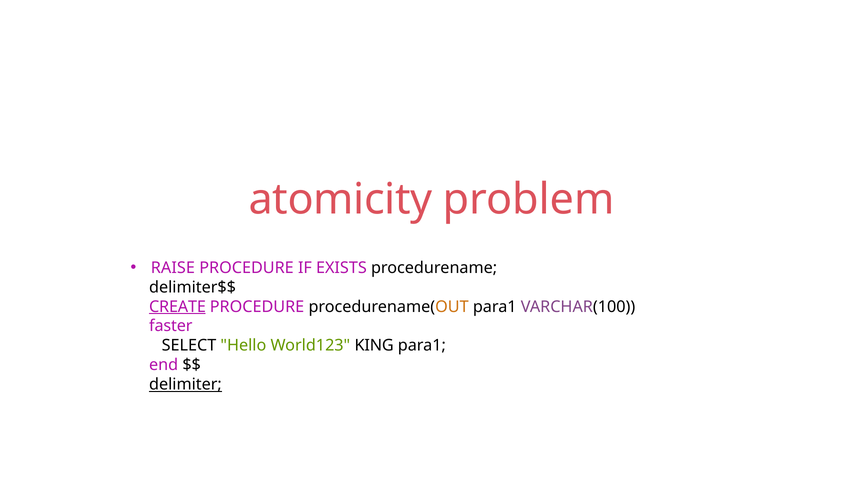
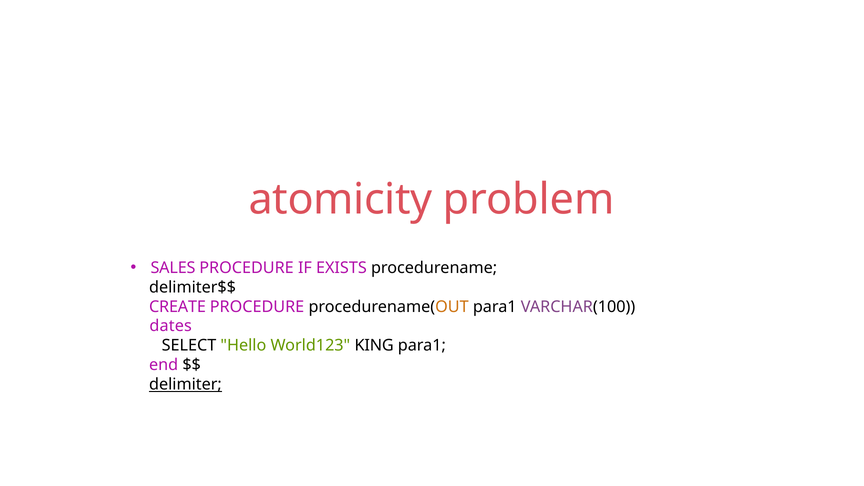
RAISE: RAISE -> SALES (173, 268)
CREATE underline: present -> none (177, 307)
faster: faster -> dates (171, 326)
